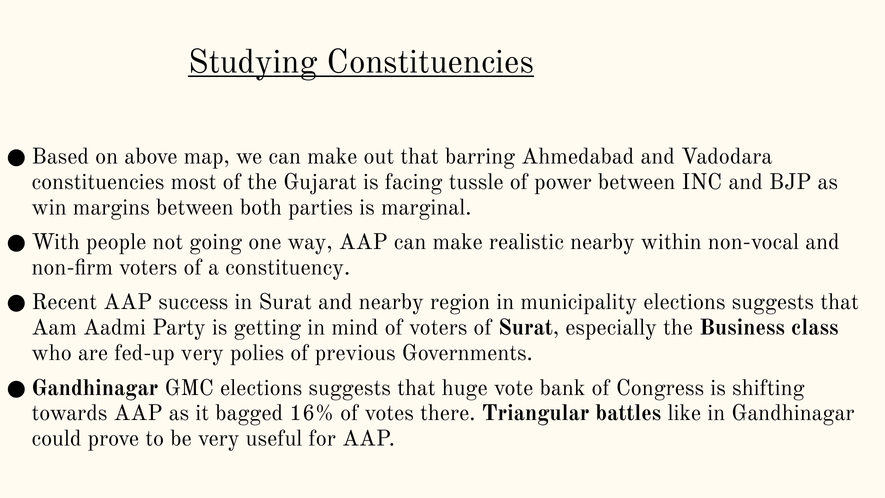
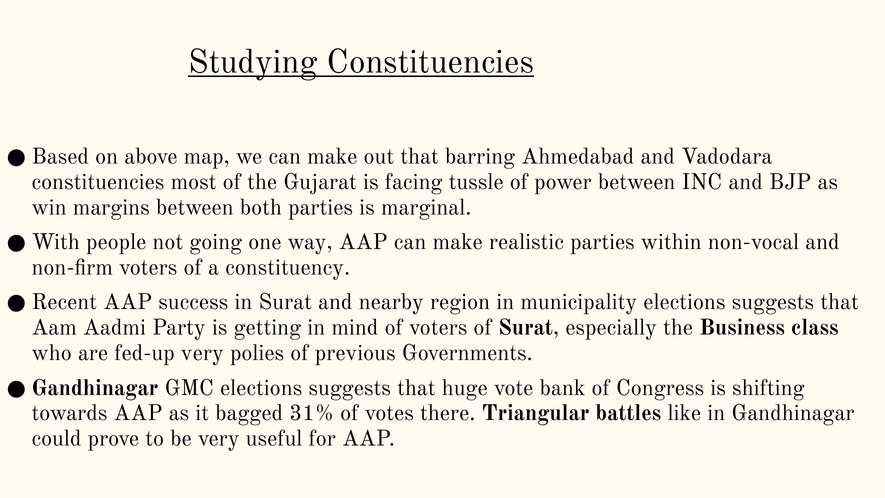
realistic nearby: nearby -> parties (602, 242)
16%: 16% -> 31% (312, 413)
